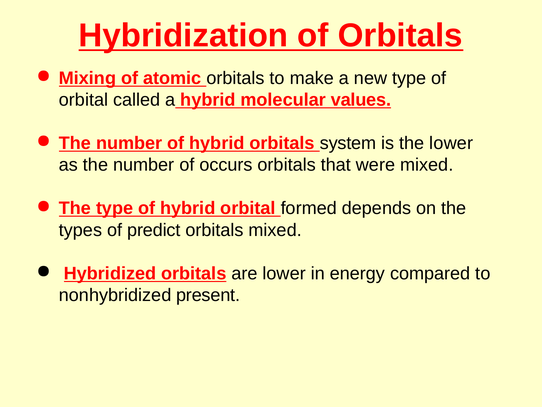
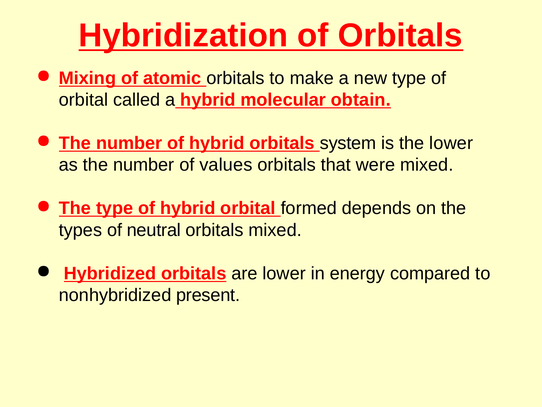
values: values -> obtain (361, 100)
occurs: occurs -> values (226, 165)
predict: predict -> neutral (154, 230)
